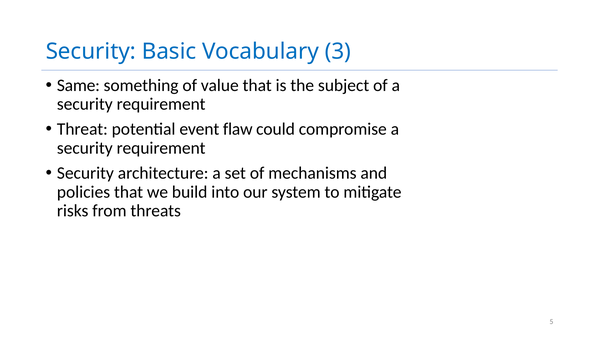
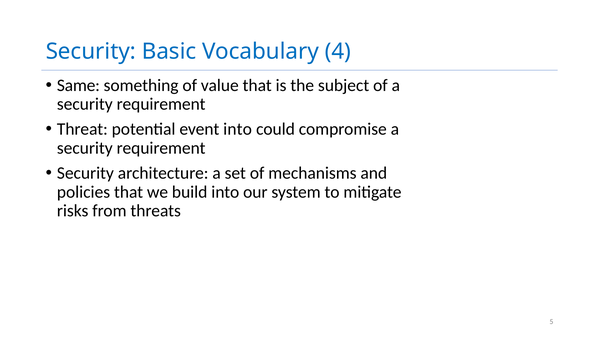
3: 3 -> 4 (338, 51)
event flaw: flaw -> into (238, 129)
